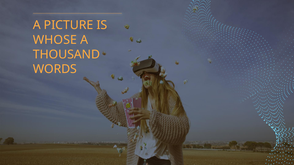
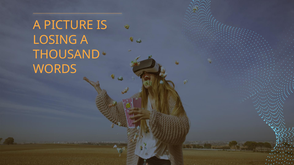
WHOSE: WHOSE -> LOSING (55, 40)
